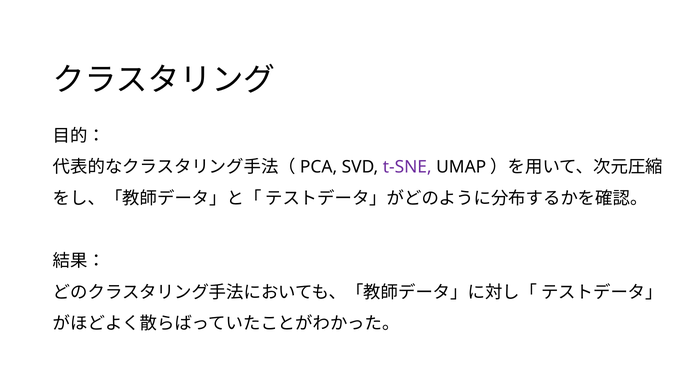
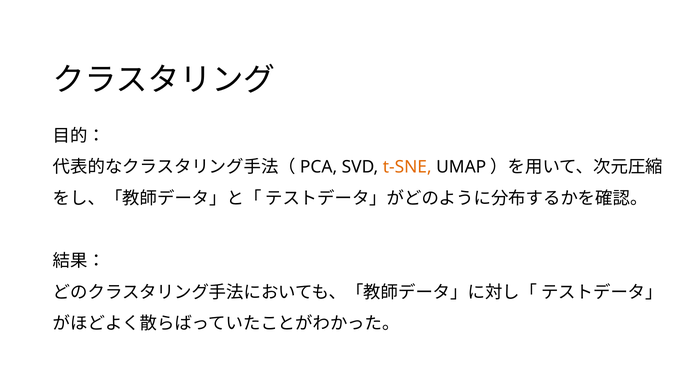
t-SNE colour: purple -> orange (407, 167)
